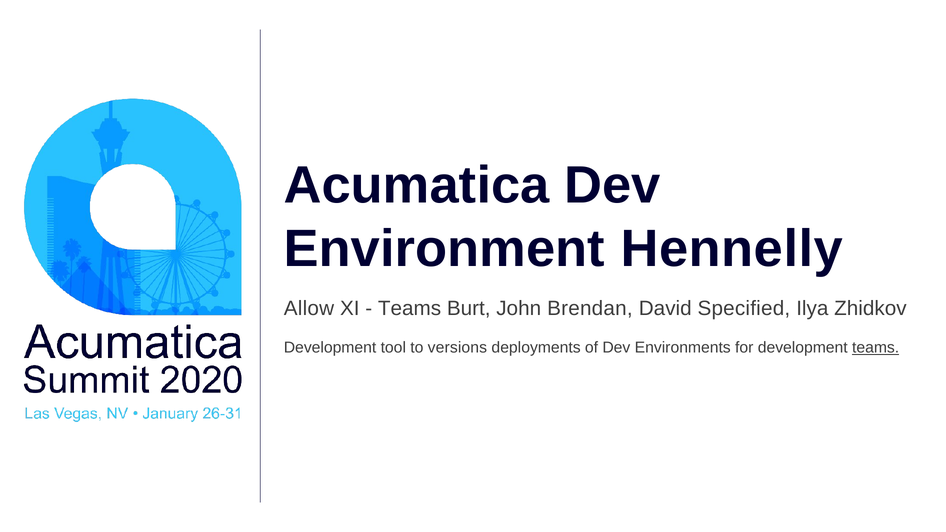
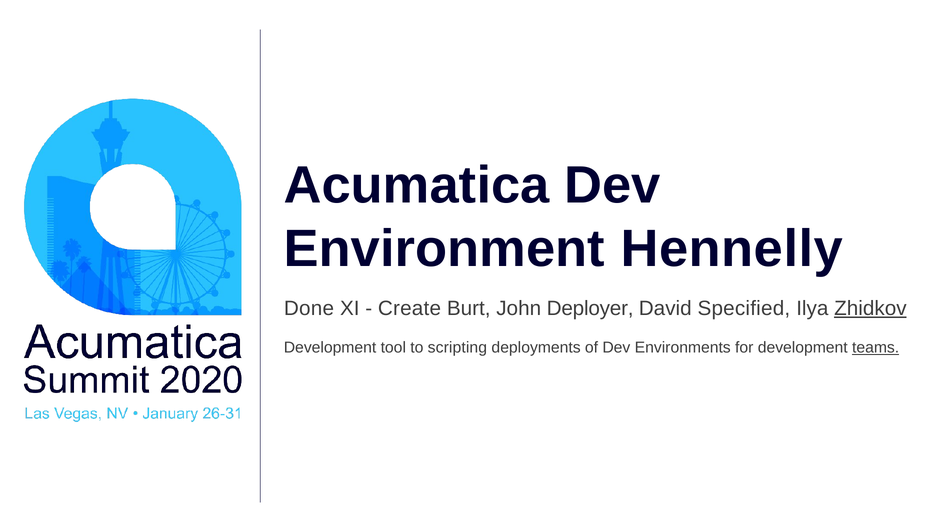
Allow: Allow -> Done (309, 308)
Teams: Teams -> Create (409, 308)
Brendan: Brendan -> Deployer (590, 308)
Zhidkov underline: none -> present (870, 308)
versions: versions -> scripting (457, 348)
